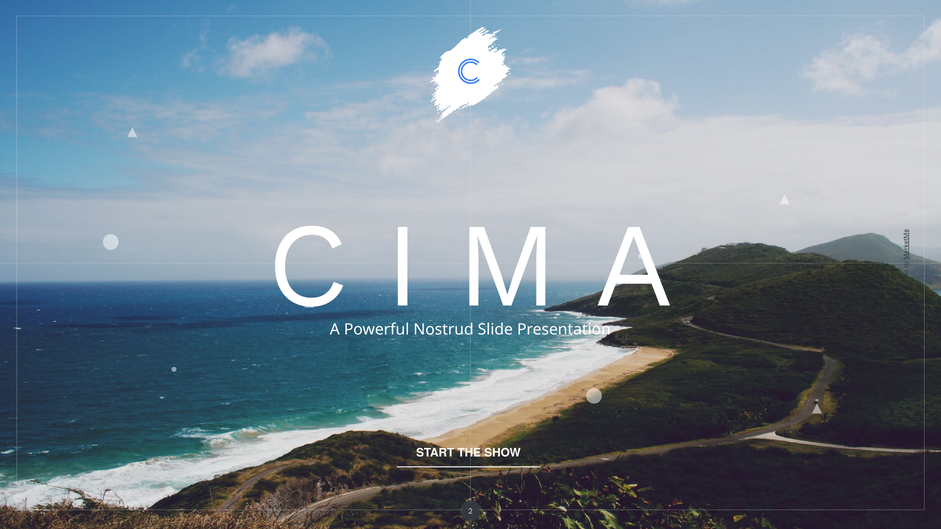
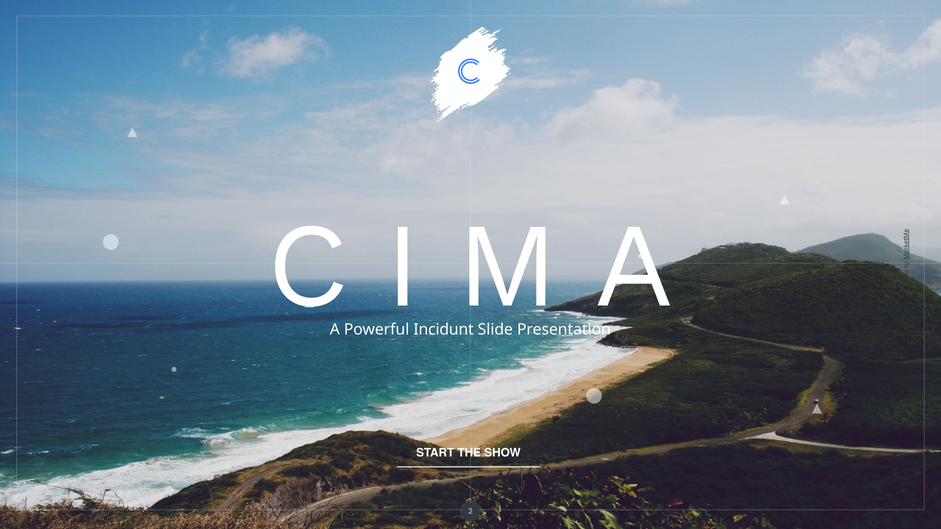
Nostrud: Nostrud -> Incidunt (444, 330)
